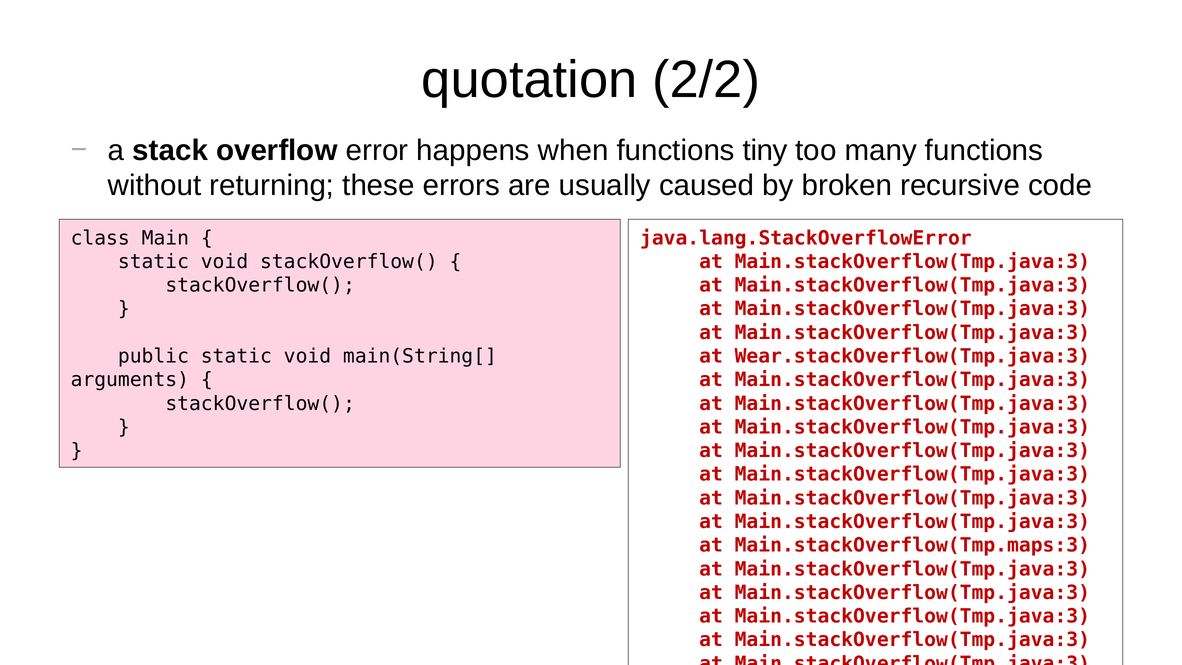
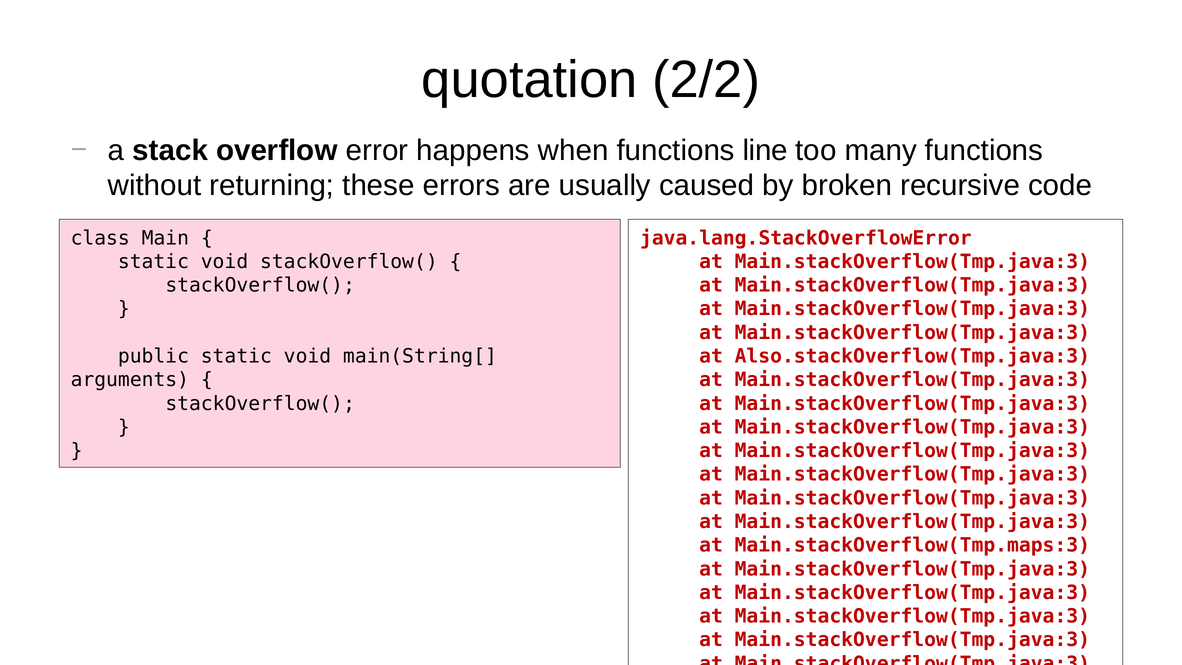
tiny: tiny -> line (765, 150)
Wear.stackOverflow(Tmp.java:3: Wear.stackOverflow(Tmp.java:3 -> Also.stackOverflow(Tmp.java:3 (912, 356)
